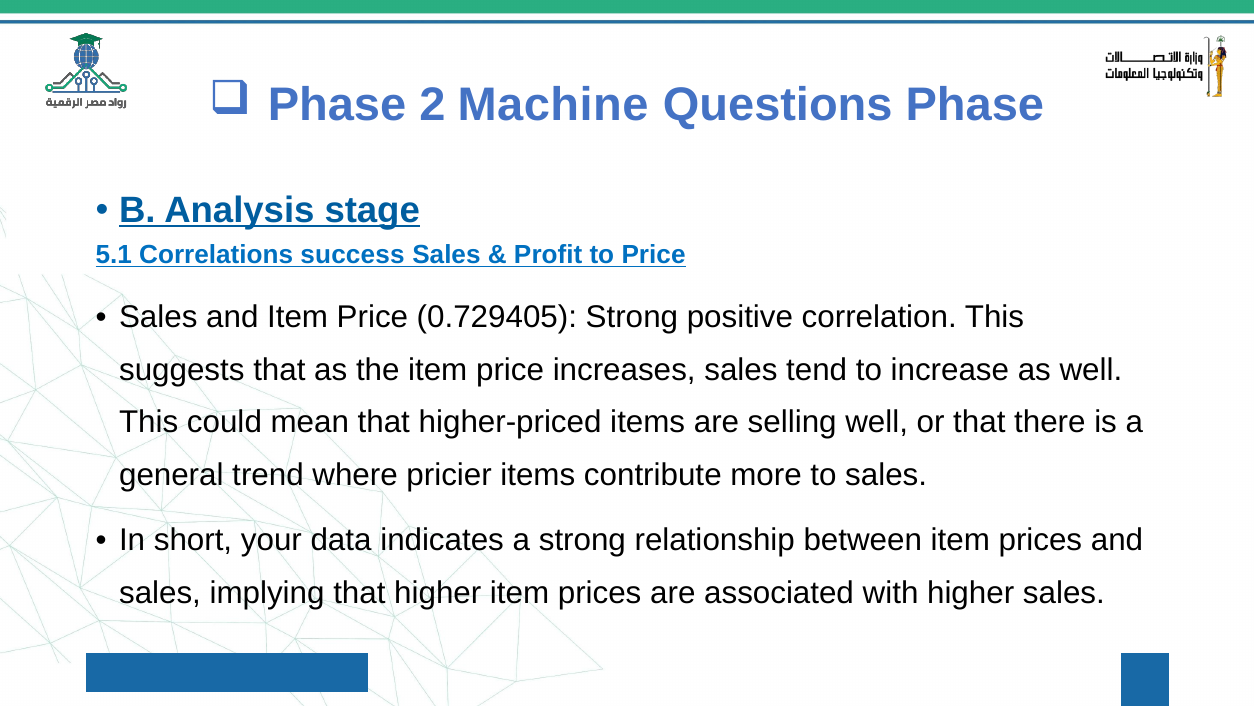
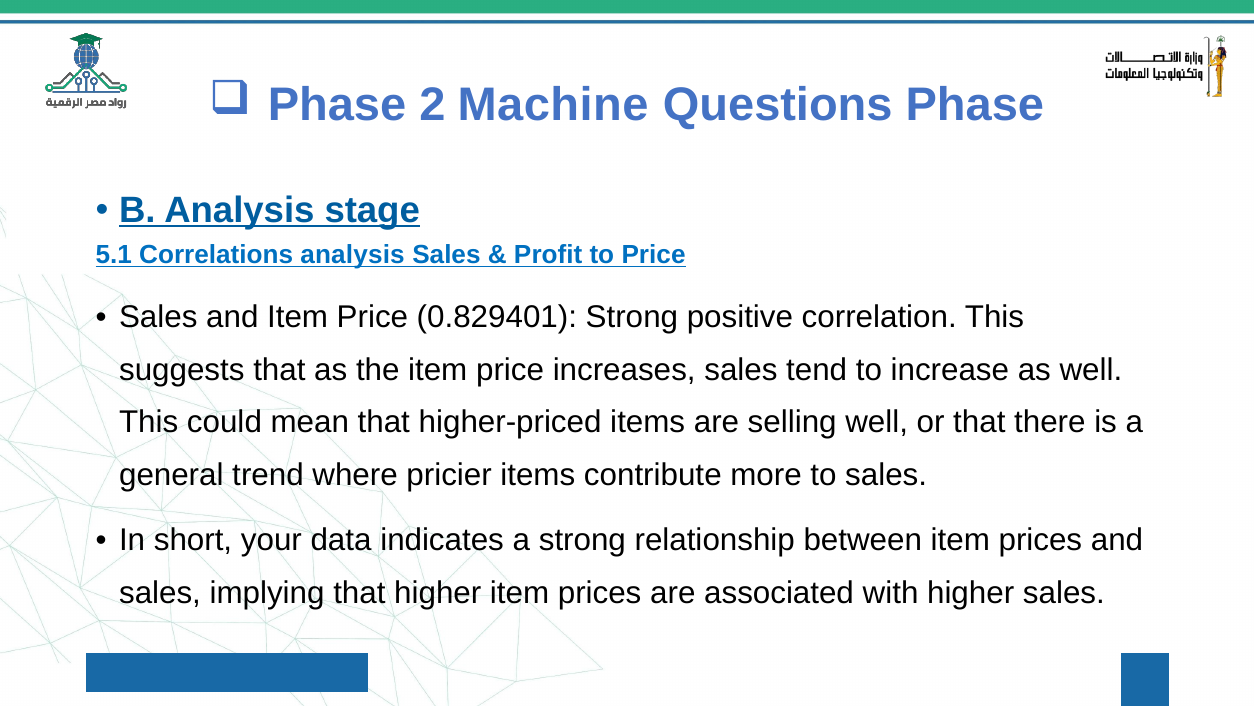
Correlations success: success -> analysis (353, 255)
0.729405: 0.729405 -> 0.829401 (497, 317)
